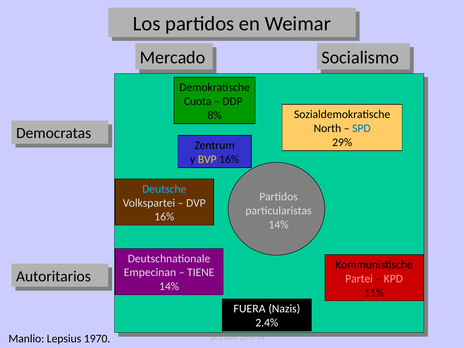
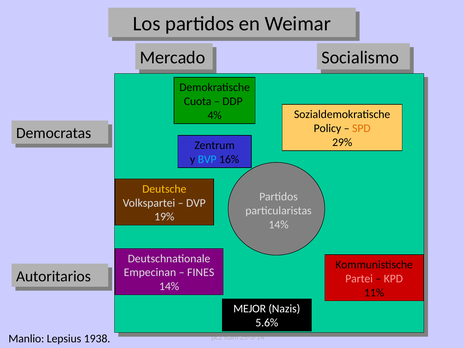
8%: 8% -> 4% (215, 115)
North: North -> Policy (327, 128)
SPD colour: blue -> orange (361, 128)
BVP colour: yellow -> light blue (207, 159)
Deutsche colour: light blue -> yellow (164, 189)
16%: 16% -> 19% (164, 217)
TIENE: TIENE -> FINES (201, 272)
FUERA: FUERA -> MEJOR (250, 309)
2.4%: 2.4% -> 5.6% (267, 323)
1970: 1970 -> 1938 (97, 339)
